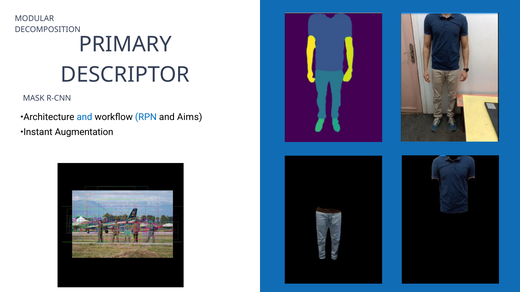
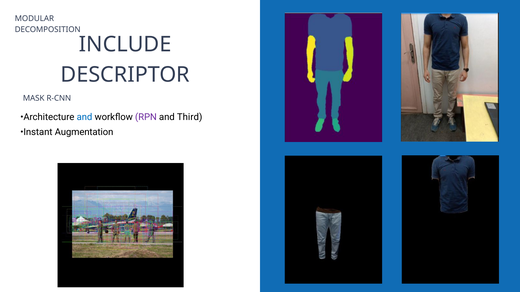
PRIMARY: PRIMARY -> INCLUDE (125, 45)
RPN colour: blue -> purple (146, 117)
Aims: Aims -> Third (190, 117)
